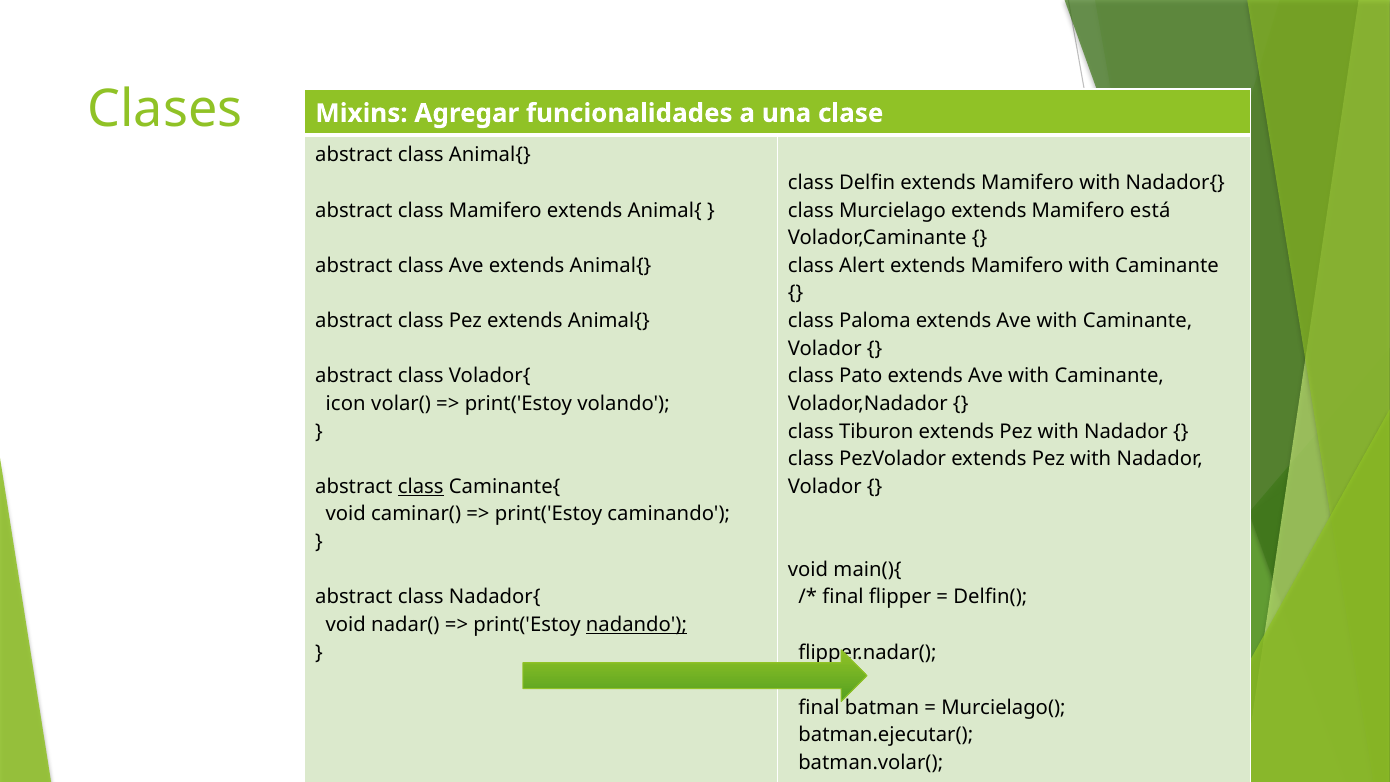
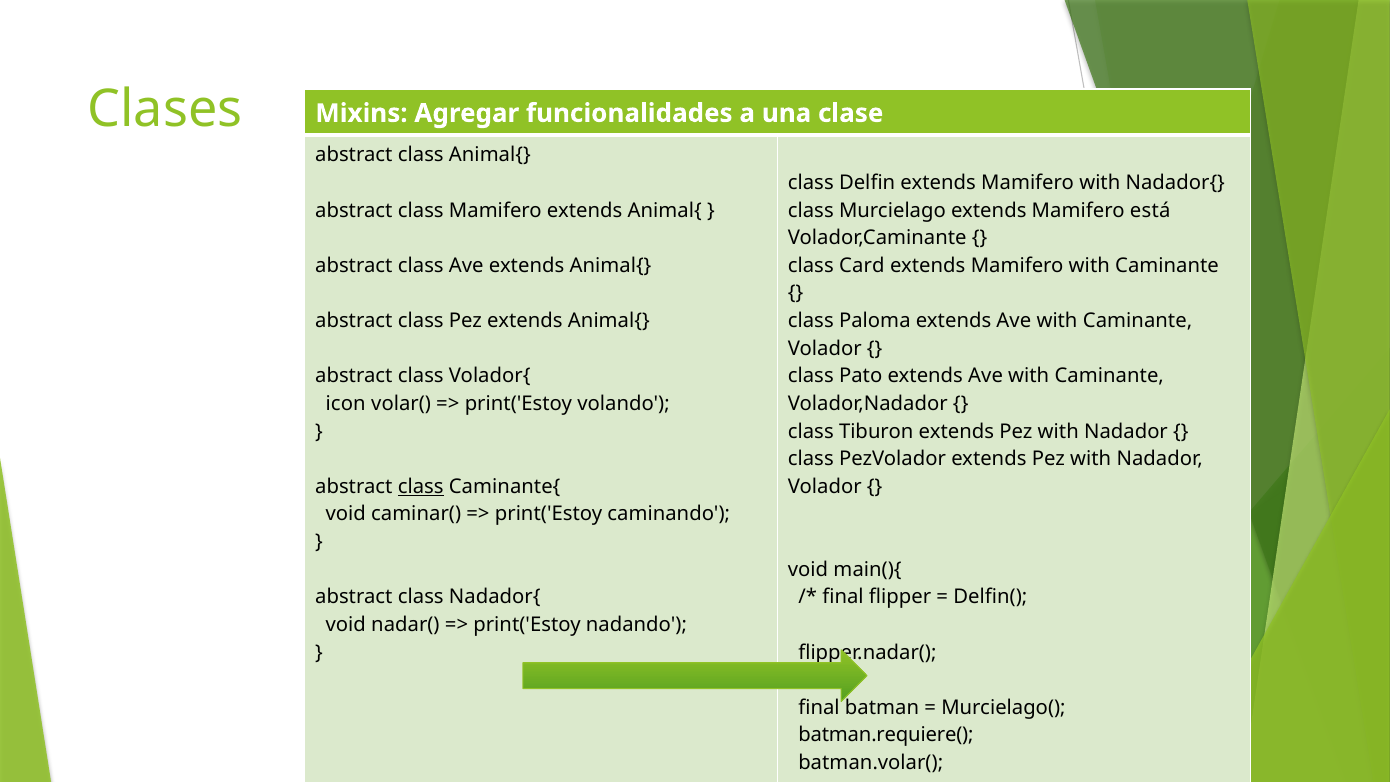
Alert: Alert -> Card (862, 266)
nadando underline: present -> none (636, 625)
batman.ejecutar(: batman.ejecutar( -> batman.requiere( (886, 735)
